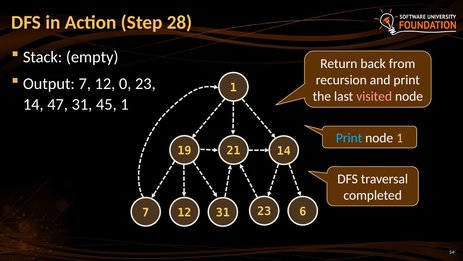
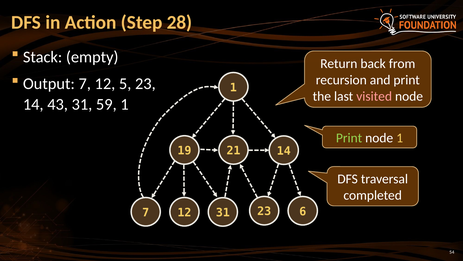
0: 0 -> 5 (125, 84)
47: 47 -> 43 (58, 104)
45: 45 -> 59 (106, 104)
Print colour: light blue -> light green (349, 138)
